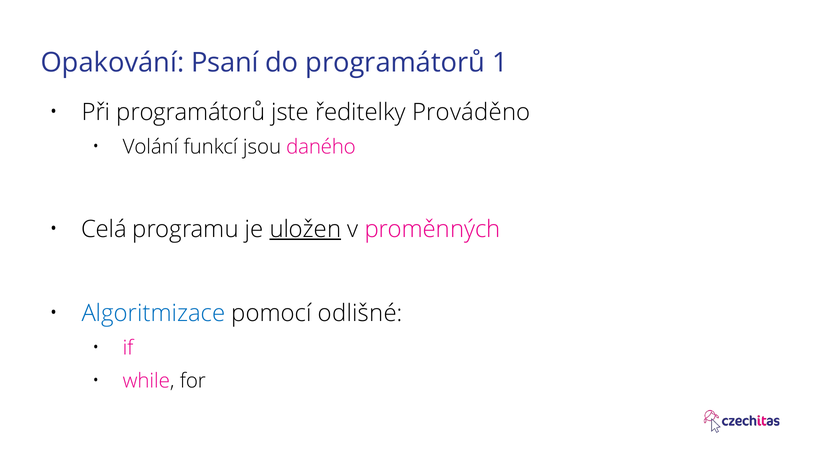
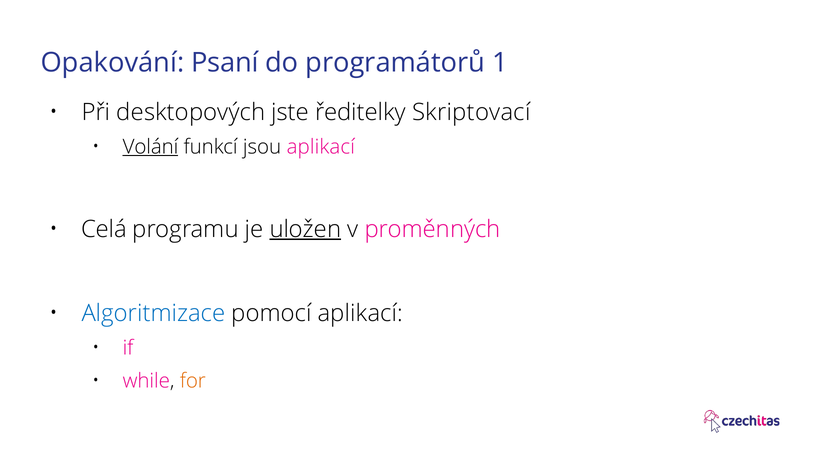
Při programátorů: programátorů -> desktopových (191, 112)
Prováděno: Prováděno -> Skriptovací (471, 112)
Volání underline: none -> present (150, 147)
jsou daného: daného -> aplikací (321, 147)
pomocí odlišné: odlišné -> aplikací (360, 313)
for colour: black -> orange (193, 381)
